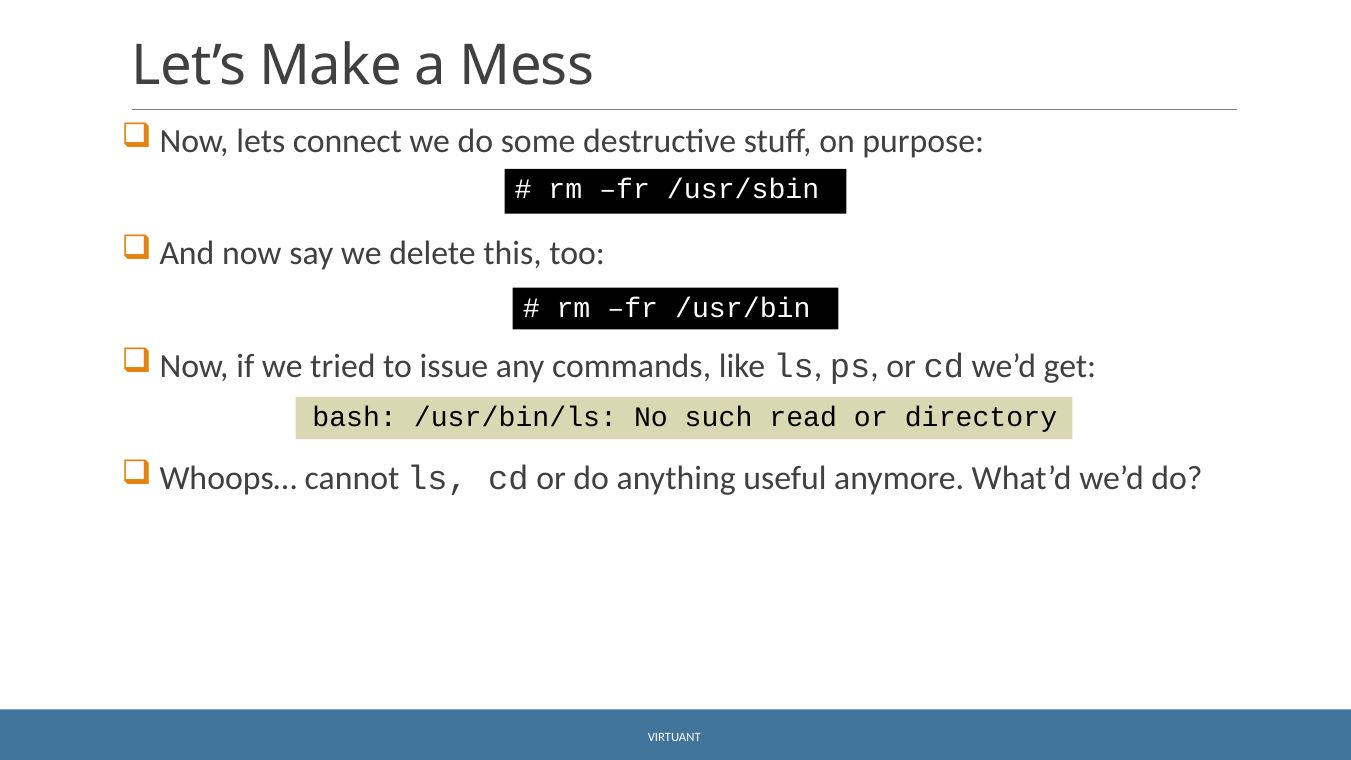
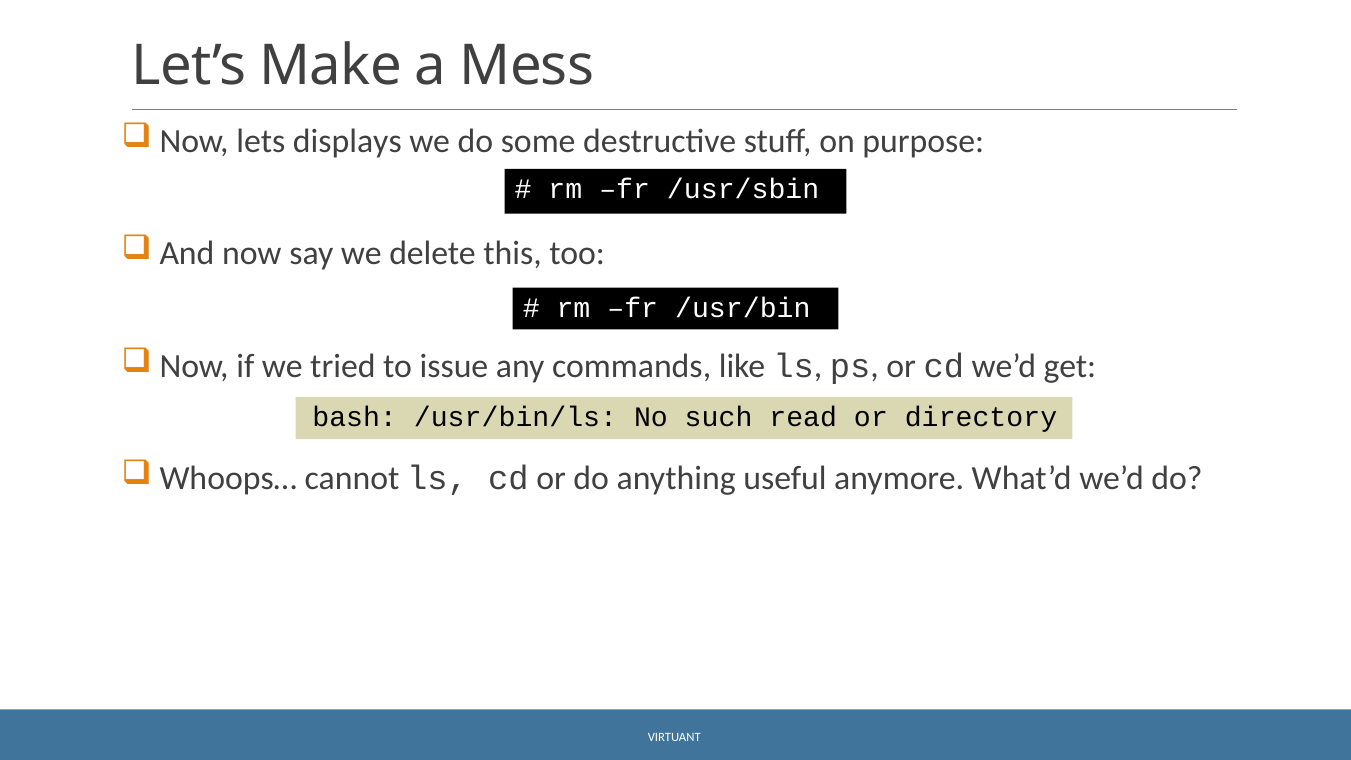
connect: connect -> displays (347, 141)
